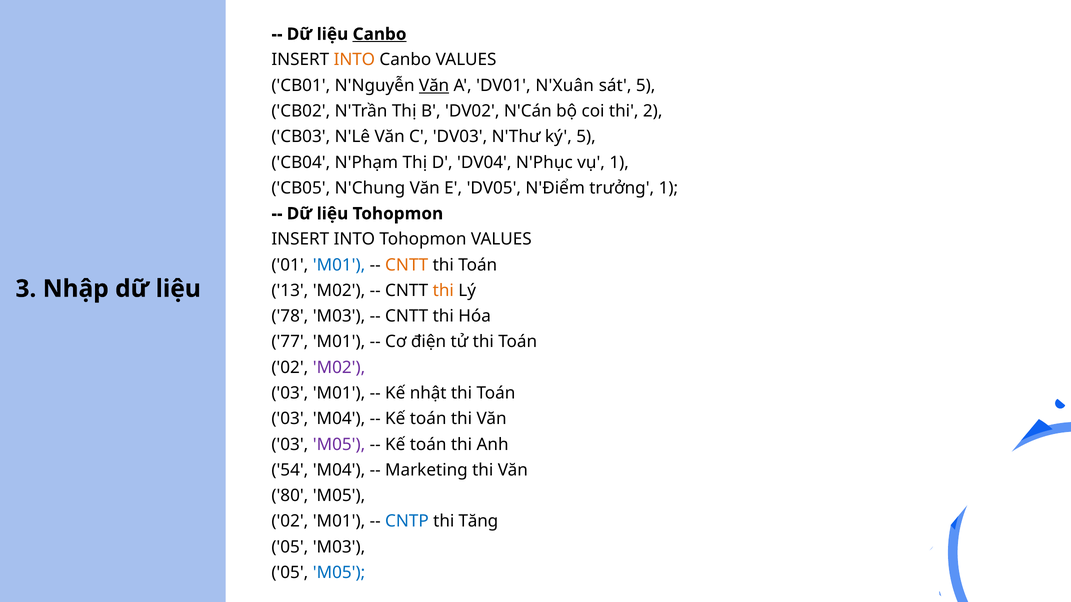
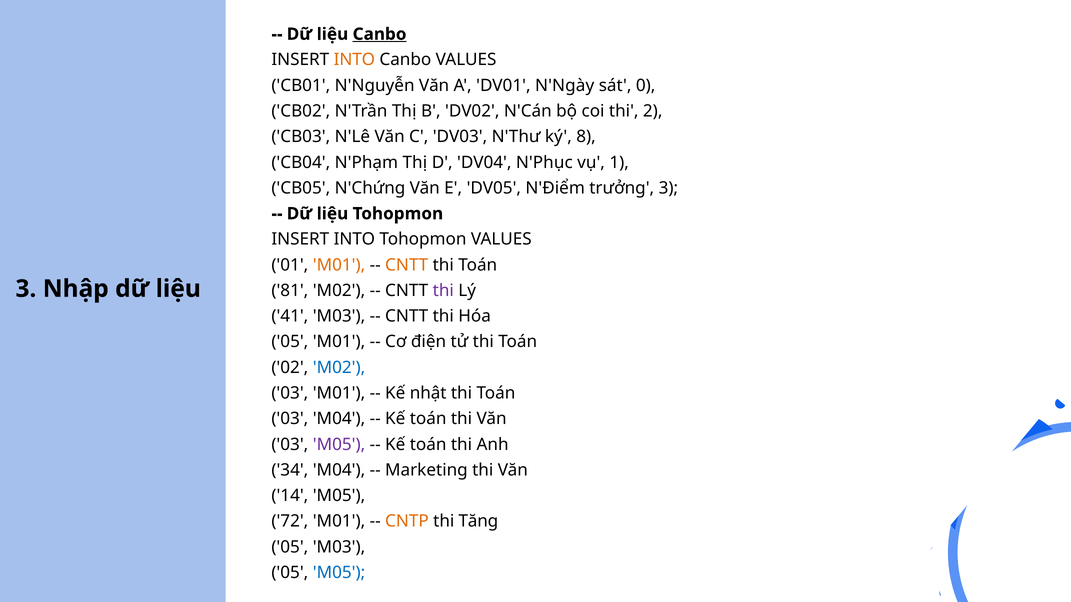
Văn underline: present -> none (434, 86)
N'Xuân: N'Xuân -> N'Ngày (565, 86)
sát 5: 5 -> 0 (646, 86)
ký 5: 5 -> 8 (586, 137)
N'Chung: N'Chung -> N'Chứng (370, 188)
trưởng 1: 1 -> 3 (668, 188)
M01 colour: blue -> orange (339, 265)
13: 13 -> 81 (290, 291)
thi colour: orange -> purple (443, 291)
78: 78 -> 41 (290, 316)
77: 77 -> 05 (290, 342)
M02 colour: purple -> blue (339, 368)
54: 54 -> 34 (290, 470)
80: 80 -> 14 (290, 496)
02: 02 -> 72 (290, 522)
CNTP colour: blue -> orange (407, 522)
